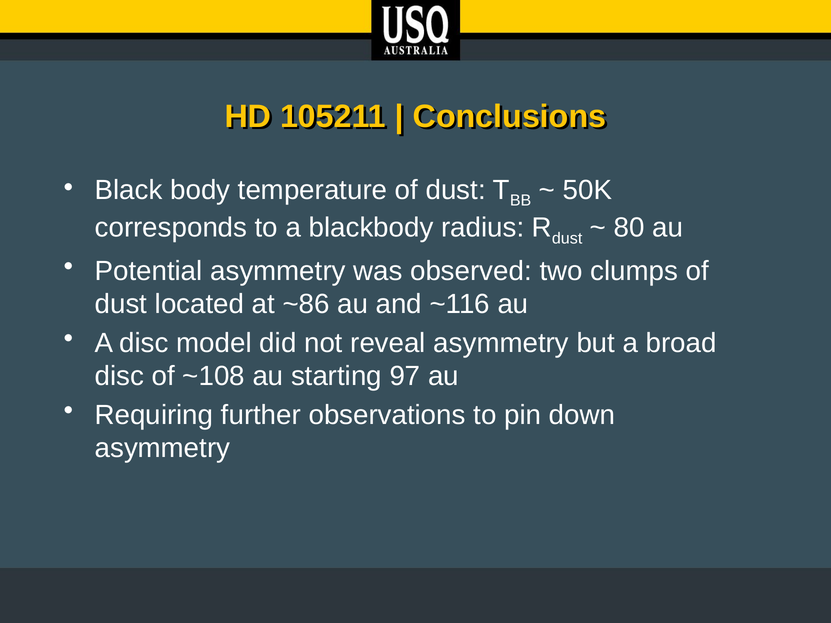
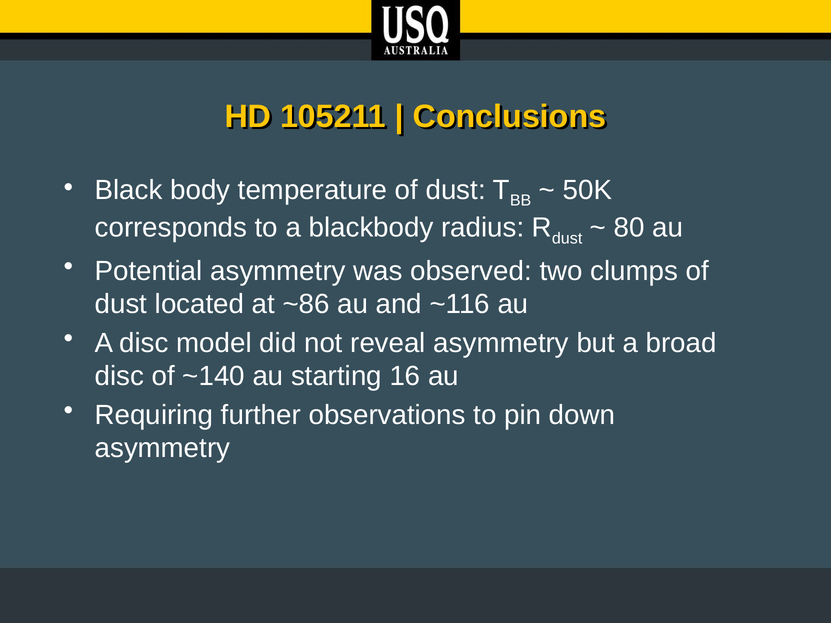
~108: ~108 -> ~140 (214, 376)
97: 97 -> 16 (405, 376)
